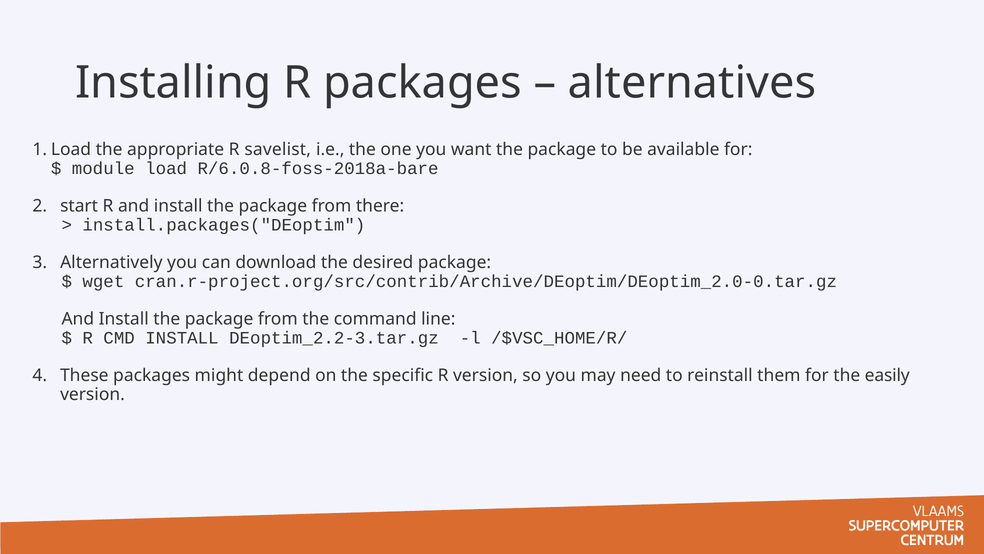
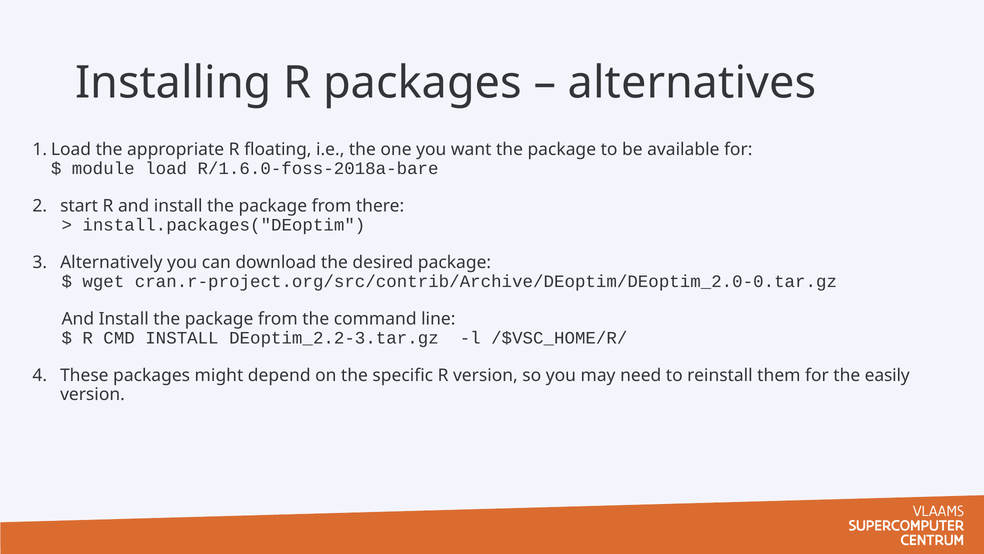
savelist: savelist -> floating (278, 149)
R/6.0.8-foss-2018a-bare: R/6.0.8-foss-2018a-bare -> R/1.6.0-foss-2018a-bare (318, 168)
